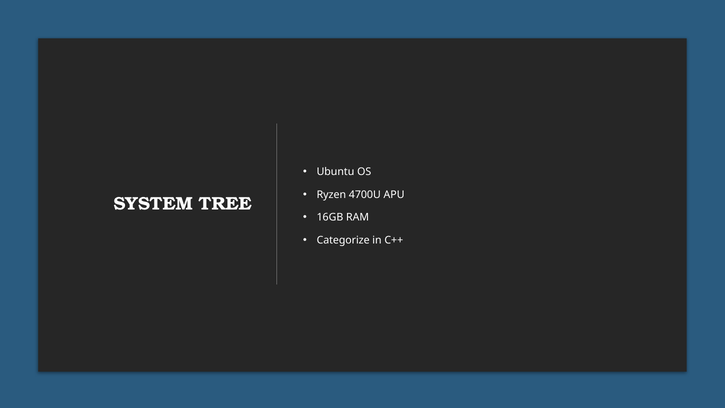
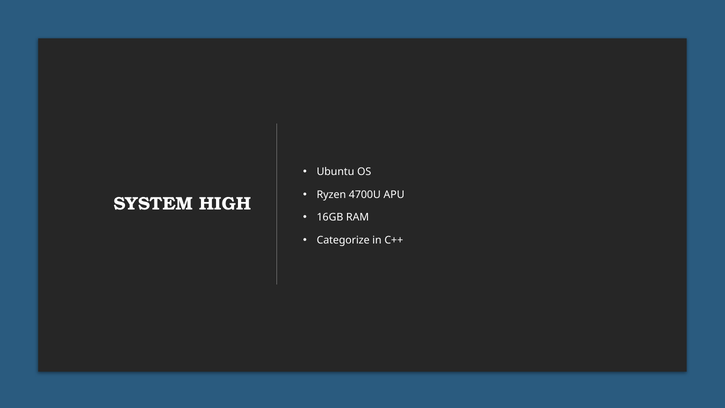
TREE: TREE -> HIGH (225, 204)
